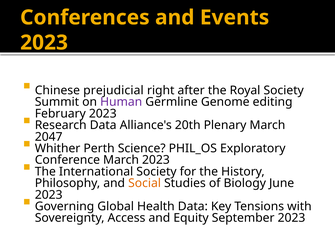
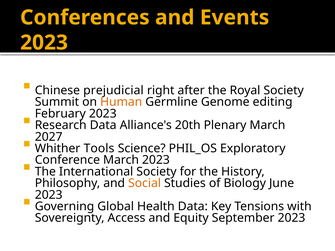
Human colour: purple -> orange (121, 102)
2047: 2047 -> 2027 (49, 137)
Perth: Perth -> Tools (99, 149)
